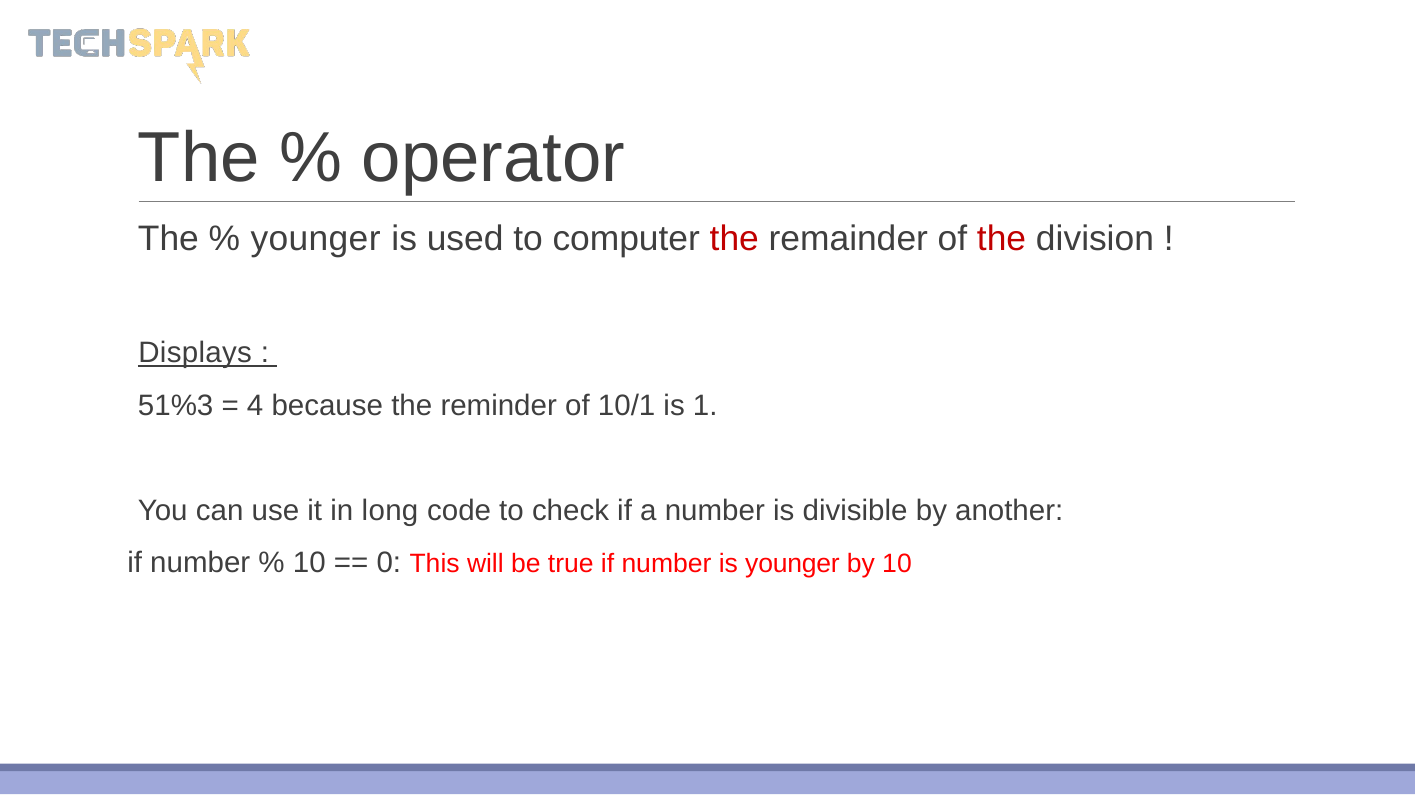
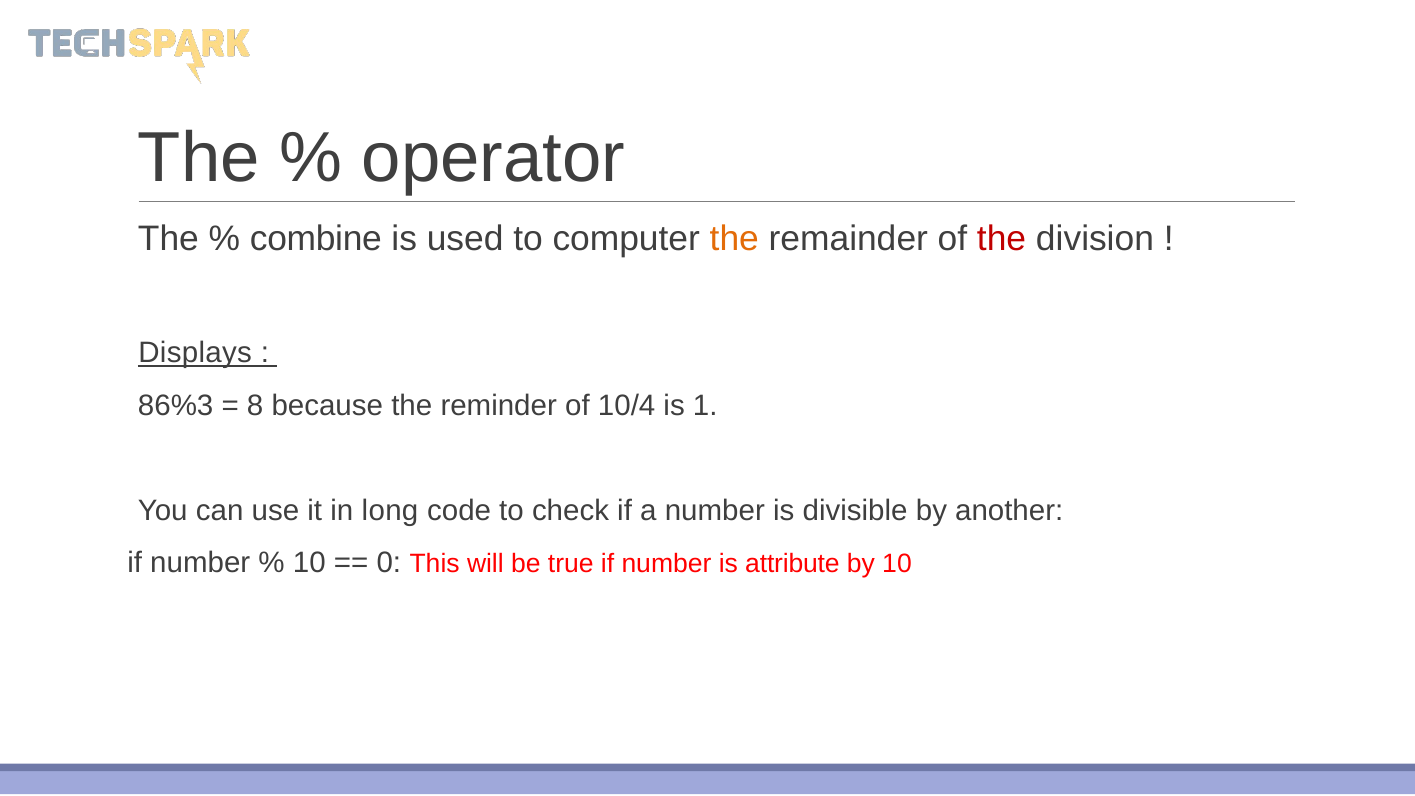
younger: younger -> combine (316, 238)
the colour: red -> orange (734, 238)
51%3: 51%3 -> 86%3 (176, 405)
4: 4 -> 8 (255, 405)
10/1: 10/1 -> 10/4 (627, 405)
is younger: younger -> attribute (792, 564)
